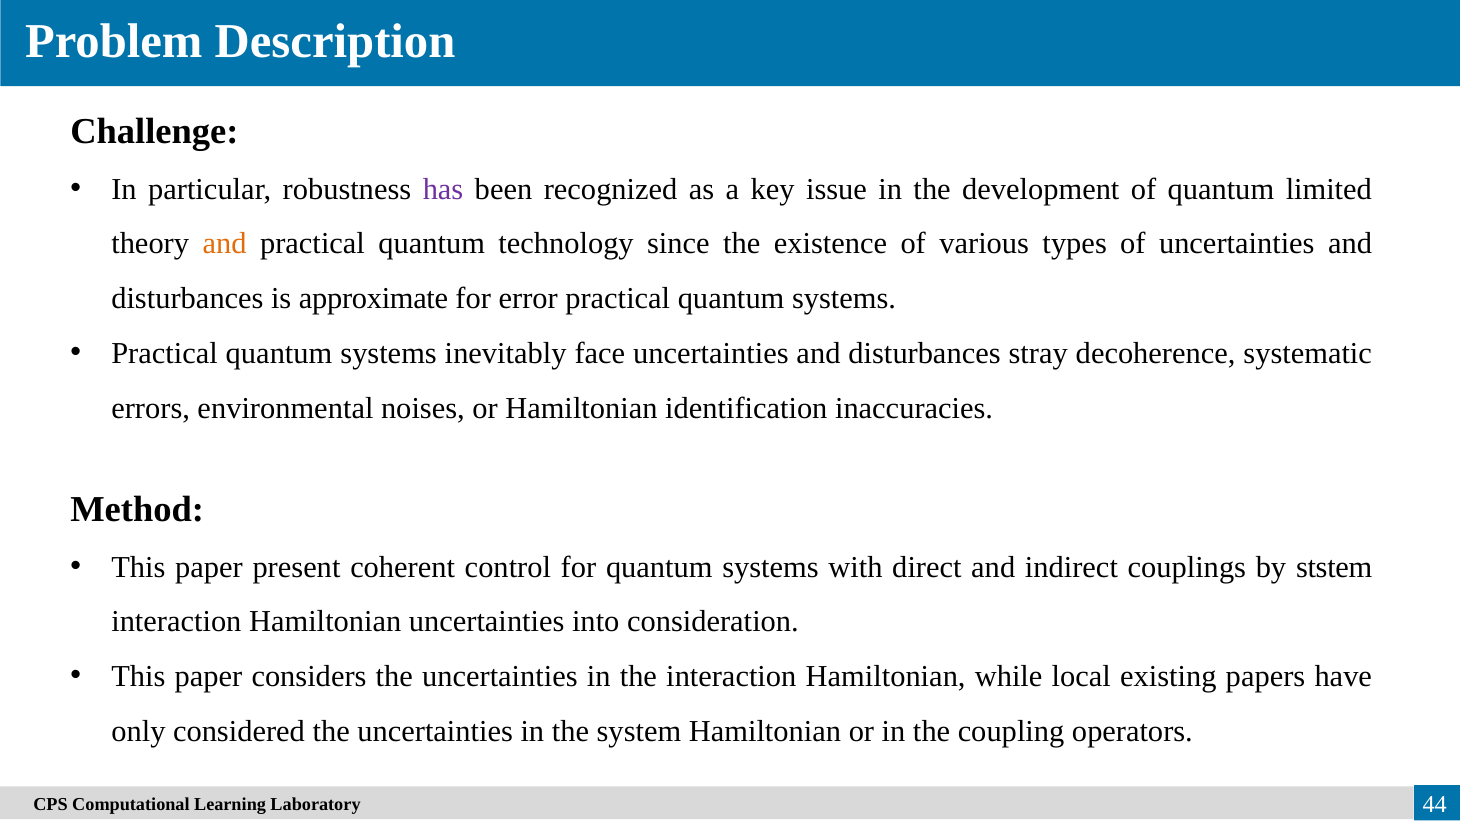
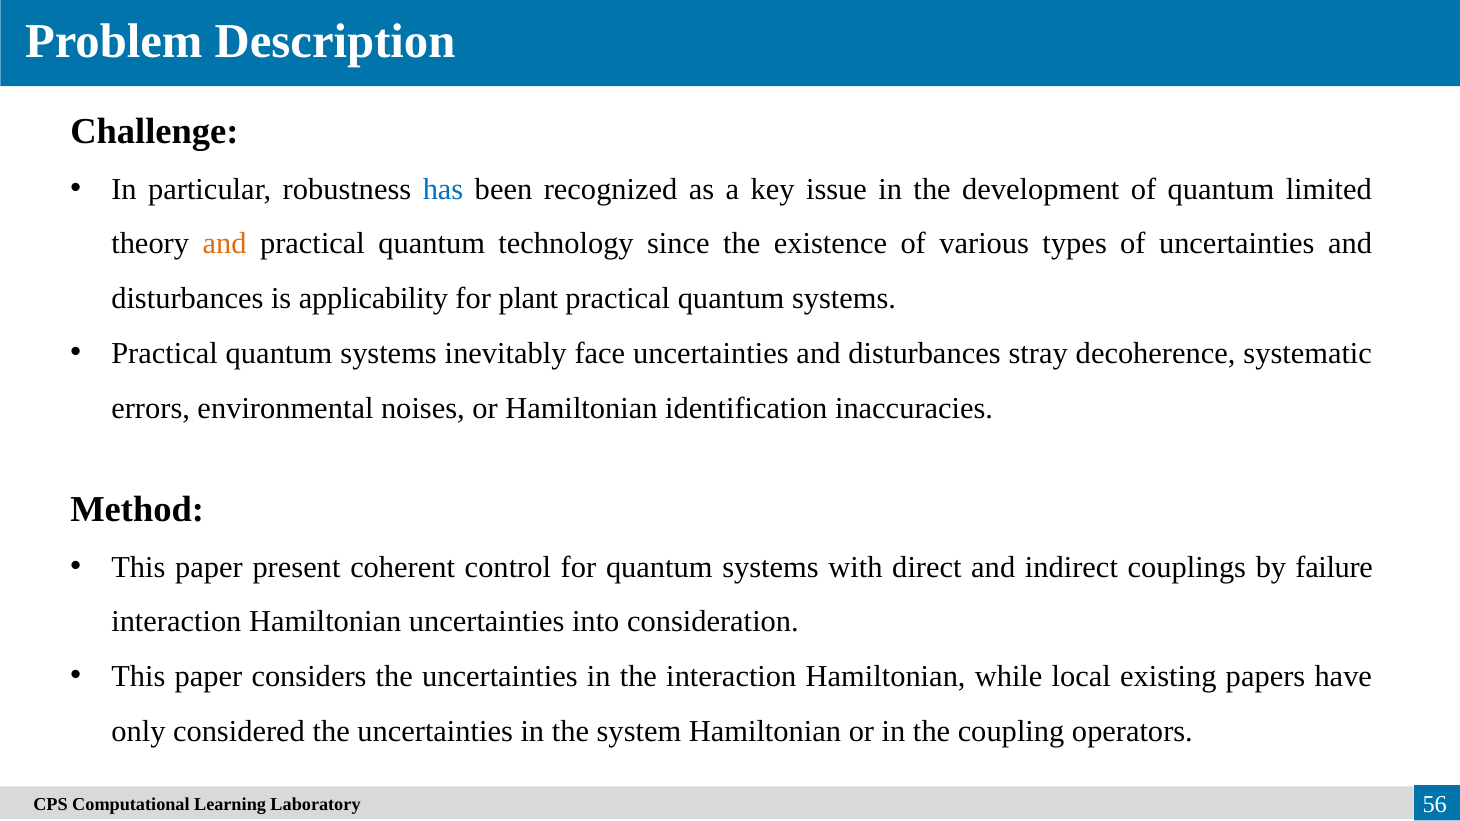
has colour: purple -> blue (443, 189)
approximate: approximate -> applicability (374, 299)
error: error -> plant (528, 299)
ststem: ststem -> failure (1334, 567)
44: 44 -> 56 (1435, 805)
